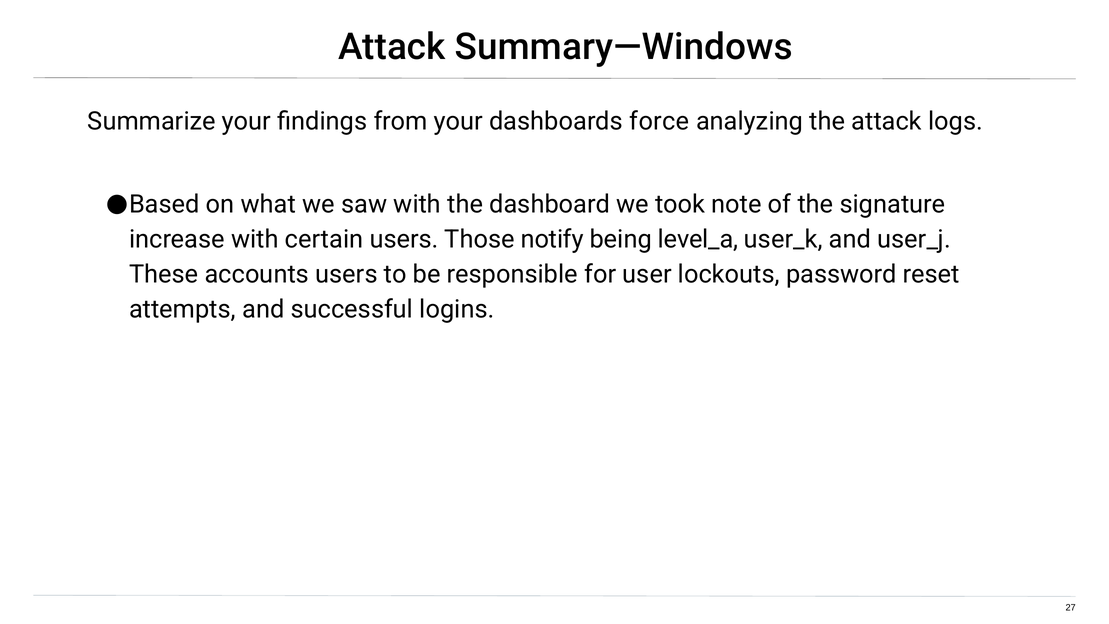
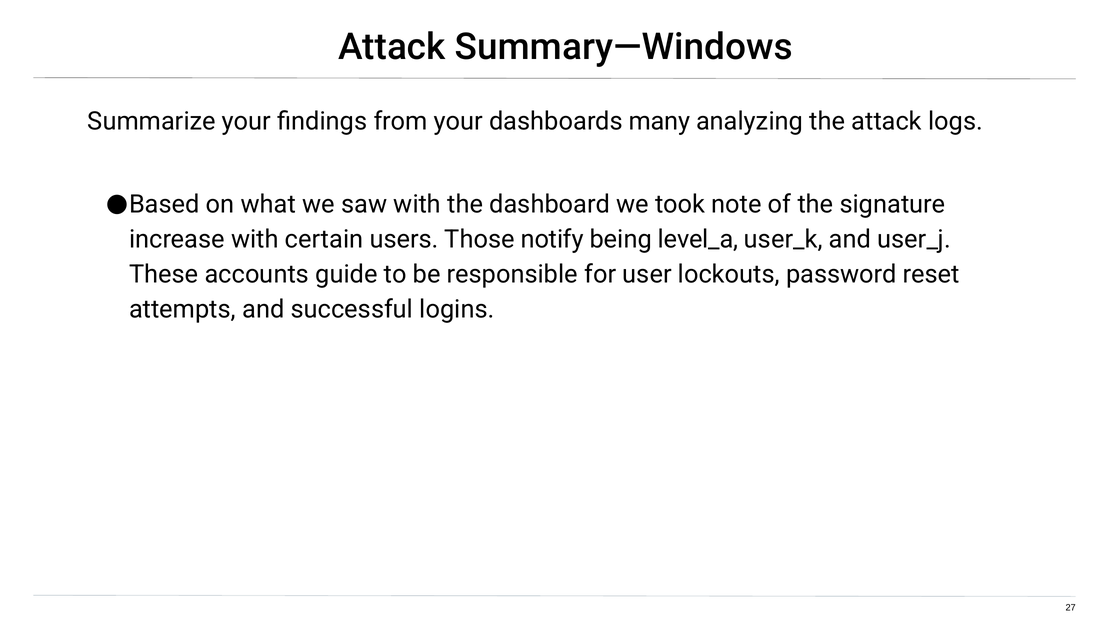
force: force -> many (660, 121)
accounts users: users -> guide (346, 274)
